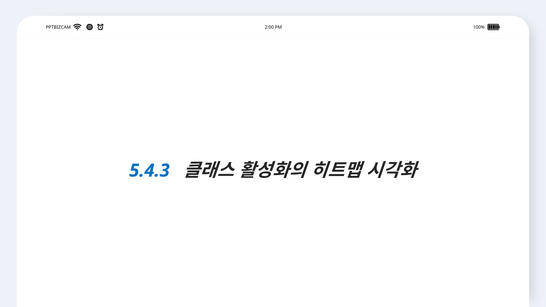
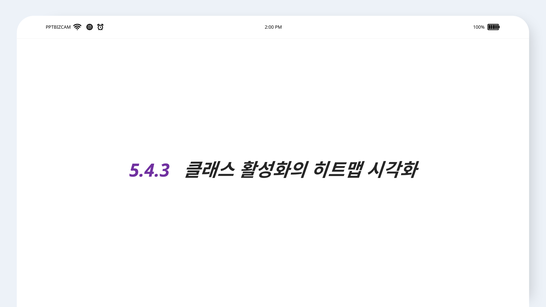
5.4.3 colour: blue -> purple (149, 171)
